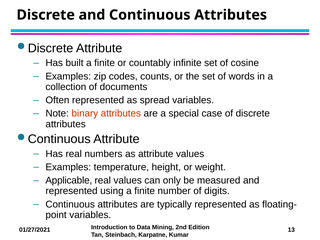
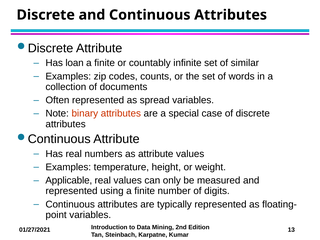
built: built -> loan (75, 63)
cosine: cosine -> similar (245, 63)
